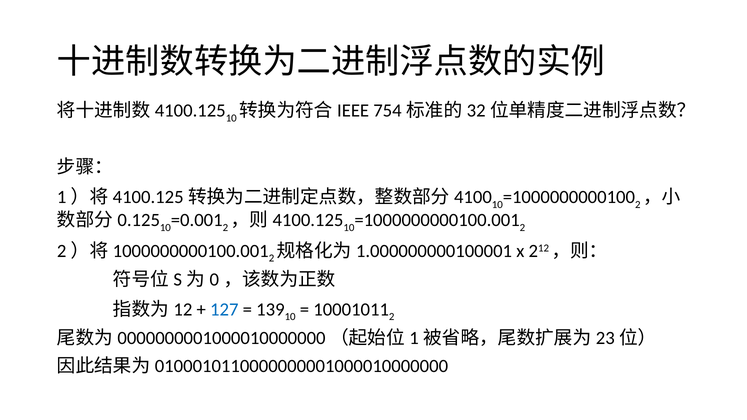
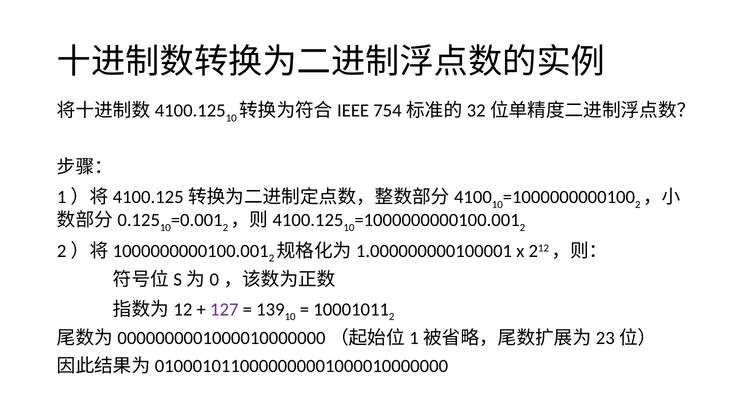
127 colour: blue -> purple (224, 310)
